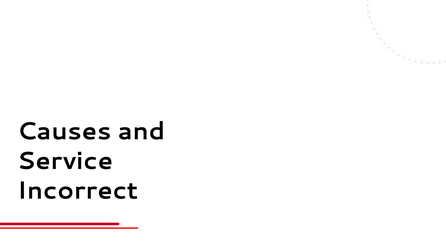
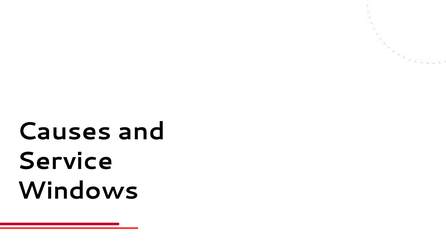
Incorrect: Incorrect -> Windows (78, 191)
